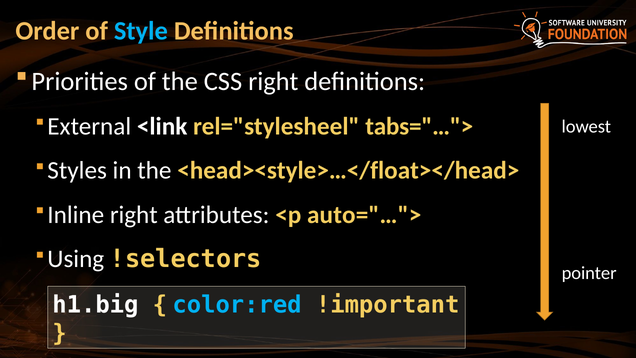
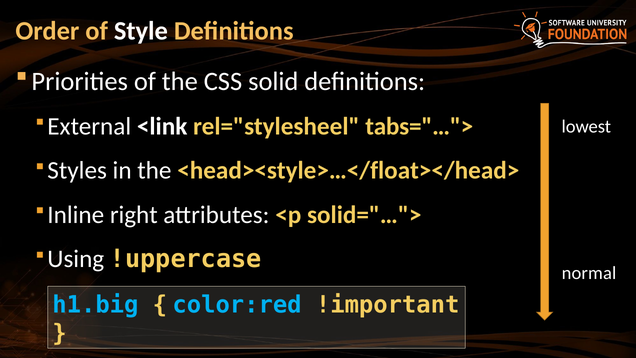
Style colour: light blue -> white (141, 31)
CSS right: right -> solid (273, 81)
auto="…">: auto="…"> -> solid="…"> (364, 215)
!selectors: !selectors -> !uppercase (186, 259)
pointer: pointer -> normal (589, 273)
h1.big colour: white -> light blue (95, 305)
